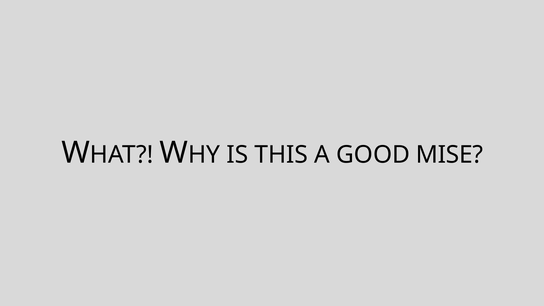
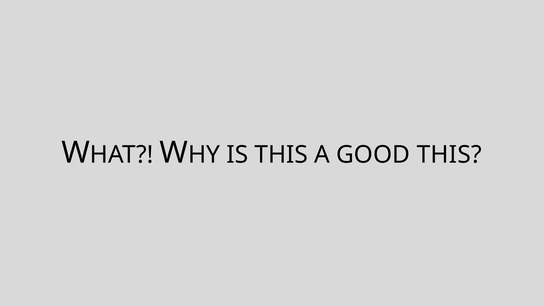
GOOD MISE: MISE -> THIS (449, 155)
